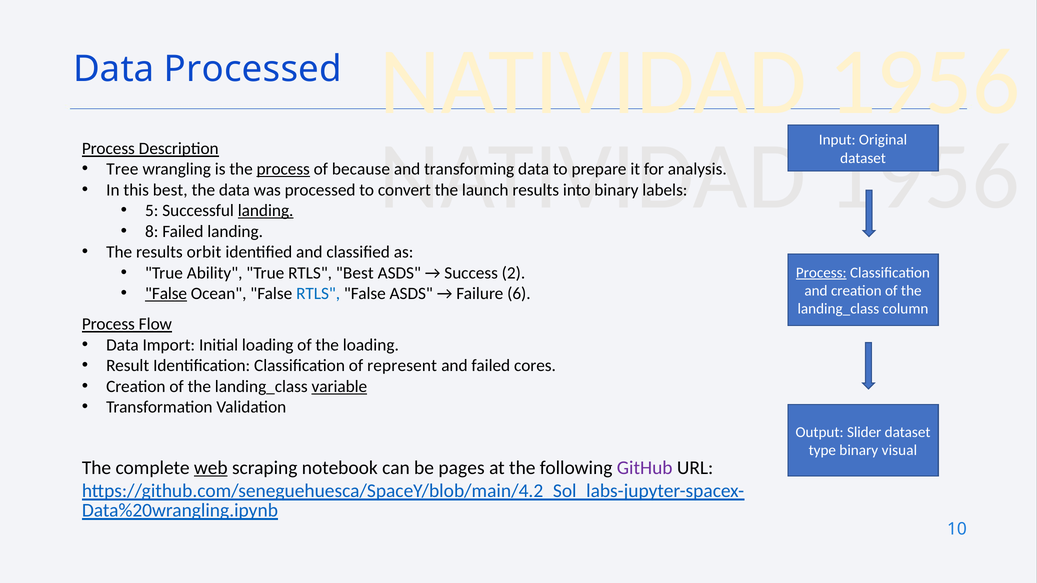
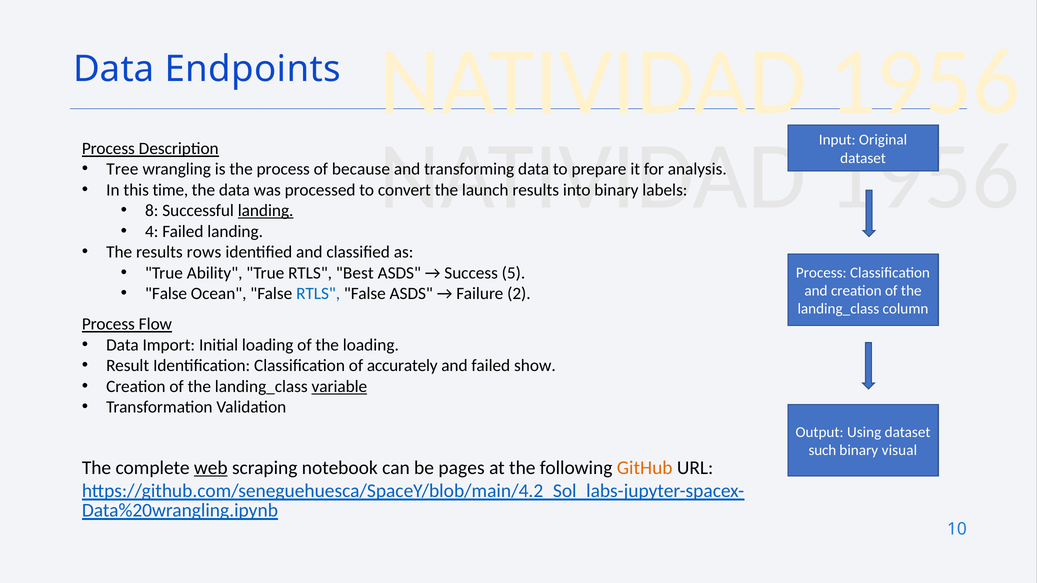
Data Processed: Processed -> Endpoints (253, 69)
process underline: present -> none (283, 169)
this best: best -> time (170, 190)
5: 5 -> 8 (152, 211)
8: 8 -> 4 (152, 232)
orbit: orbit -> rows (204, 252)
2: 2 -> 5 (513, 273)
Process underline: present -> none (821, 273)
False underline: present -> none (166, 294)
6: 6 -> 2 (519, 294)
represent: represent -> accurately (402, 366)
cores: cores -> show (535, 366)
Slider: Slider -> Using (864, 432)
type: type -> such (822, 451)
GitHub colour: purple -> orange (645, 468)
